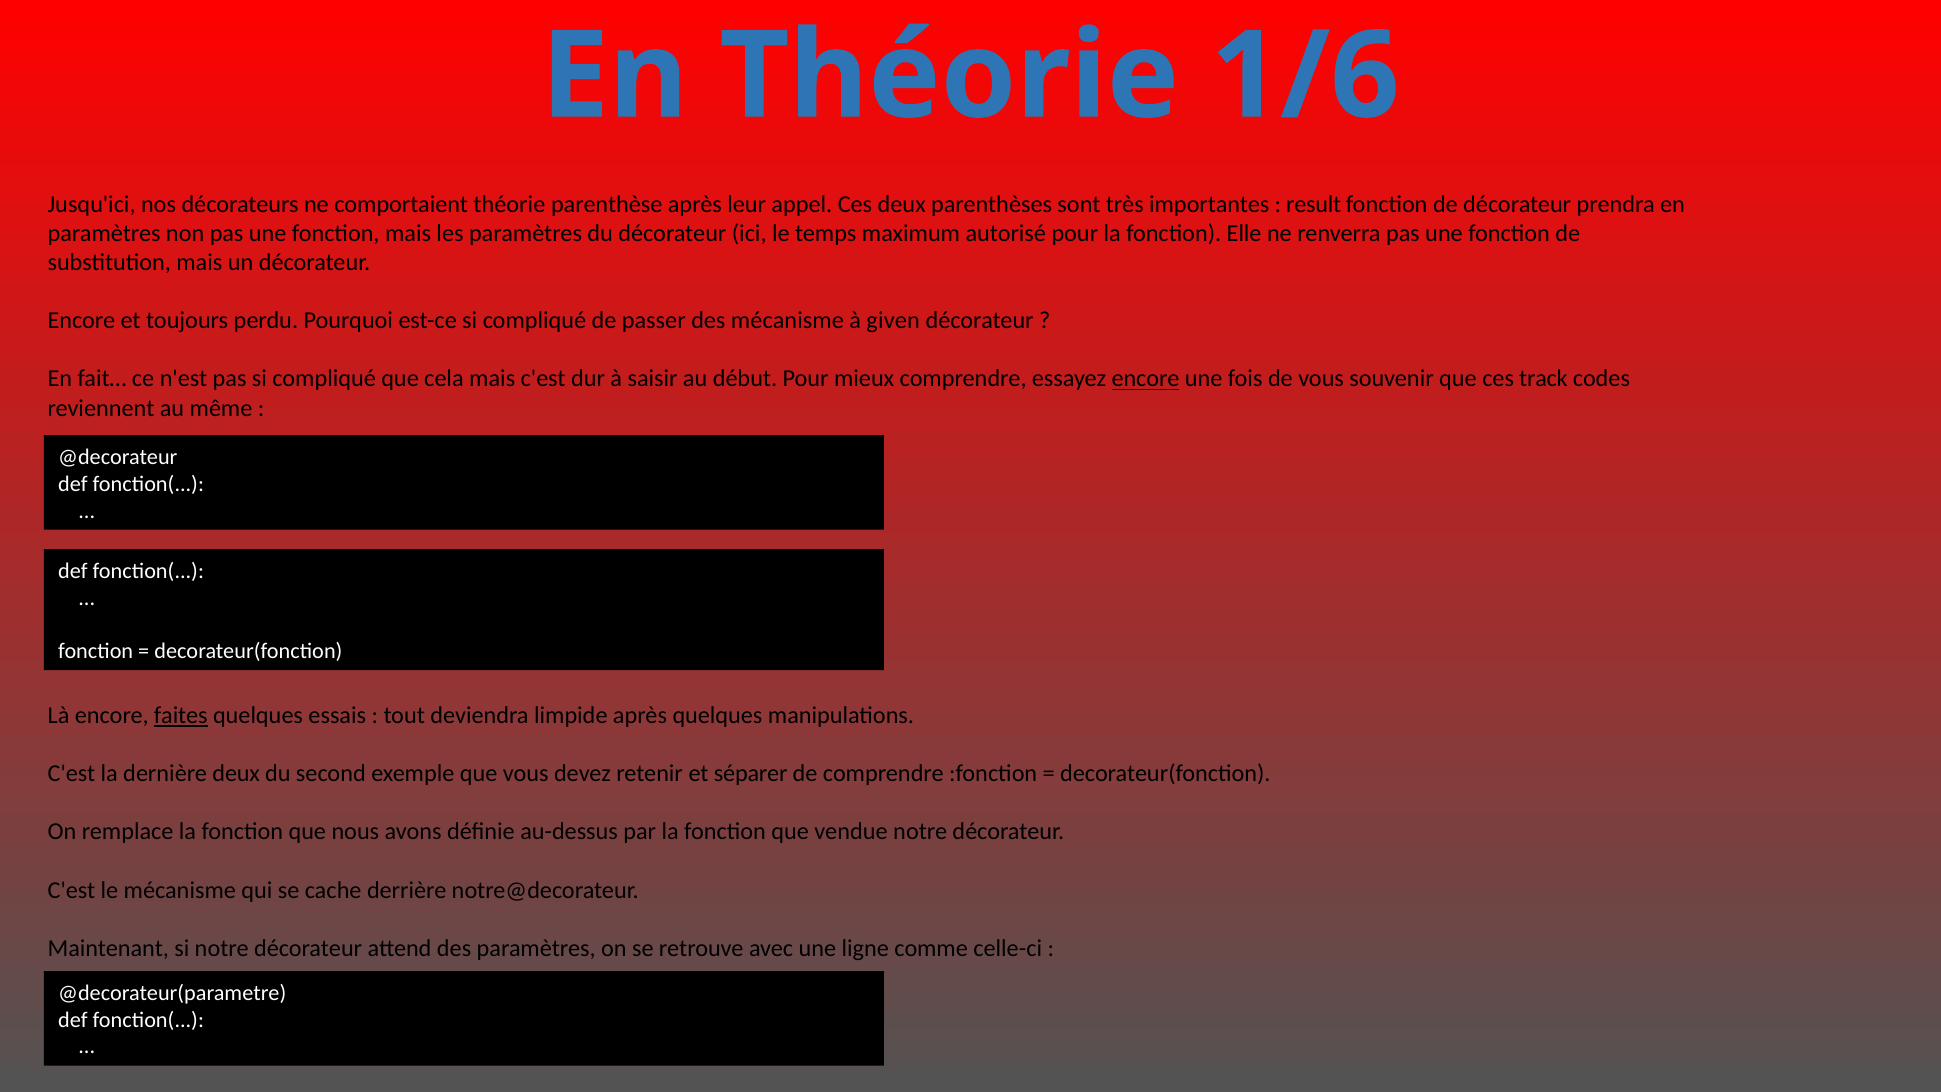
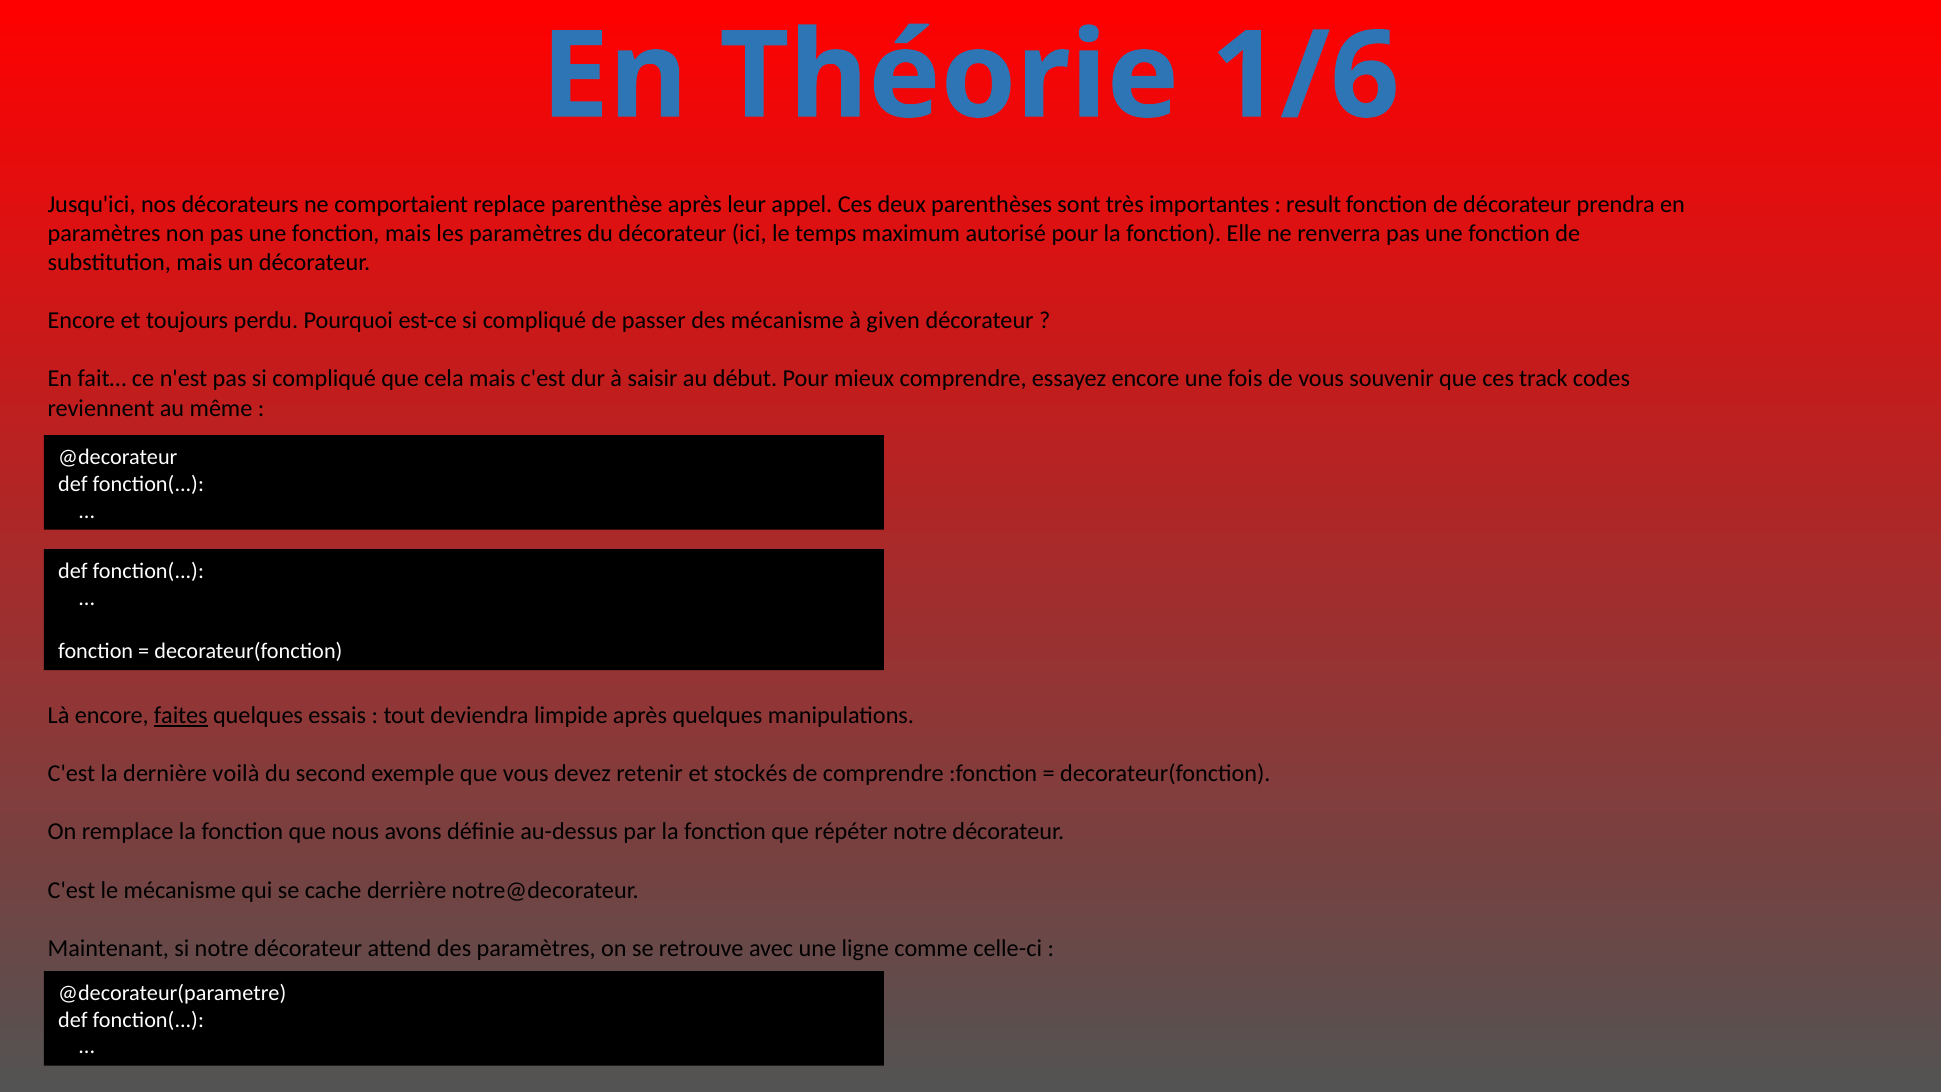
comportaient théorie: théorie -> replace (509, 204)
encore underline: present -> none (1146, 379)
dernière deux: deux -> voilà (236, 774)
séparer: séparer -> stockés (751, 774)
vendue: vendue -> répéter (851, 832)
